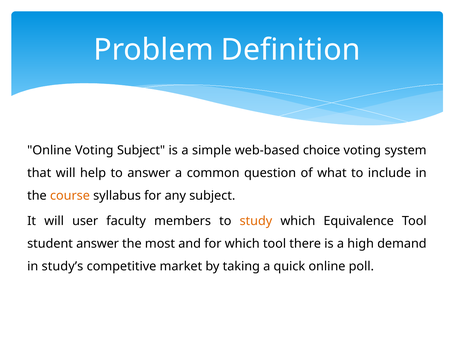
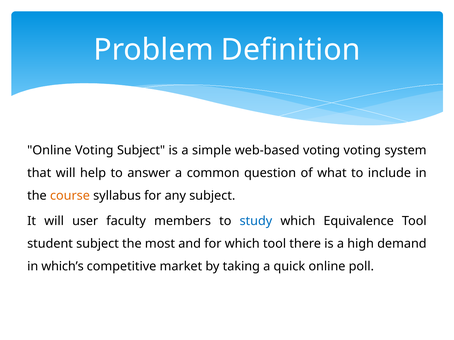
web-based choice: choice -> voting (322, 151)
study colour: orange -> blue (256, 221)
student answer: answer -> subject (98, 244)
study’s: study’s -> which’s (63, 267)
